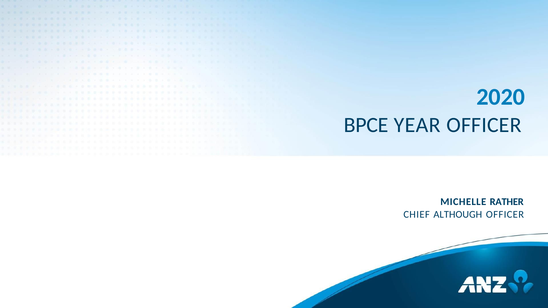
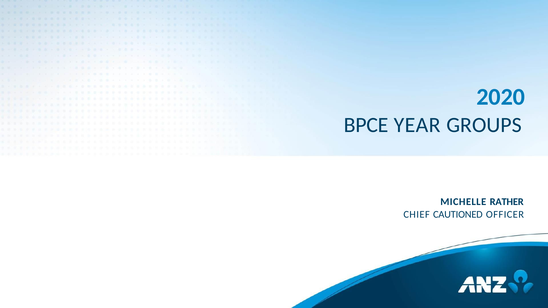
YEAR OFFICER: OFFICER -> GROUPS (484, 125)
ALTHOUGH: ALTHOUGH -> CAUTIONED (458, 215)
